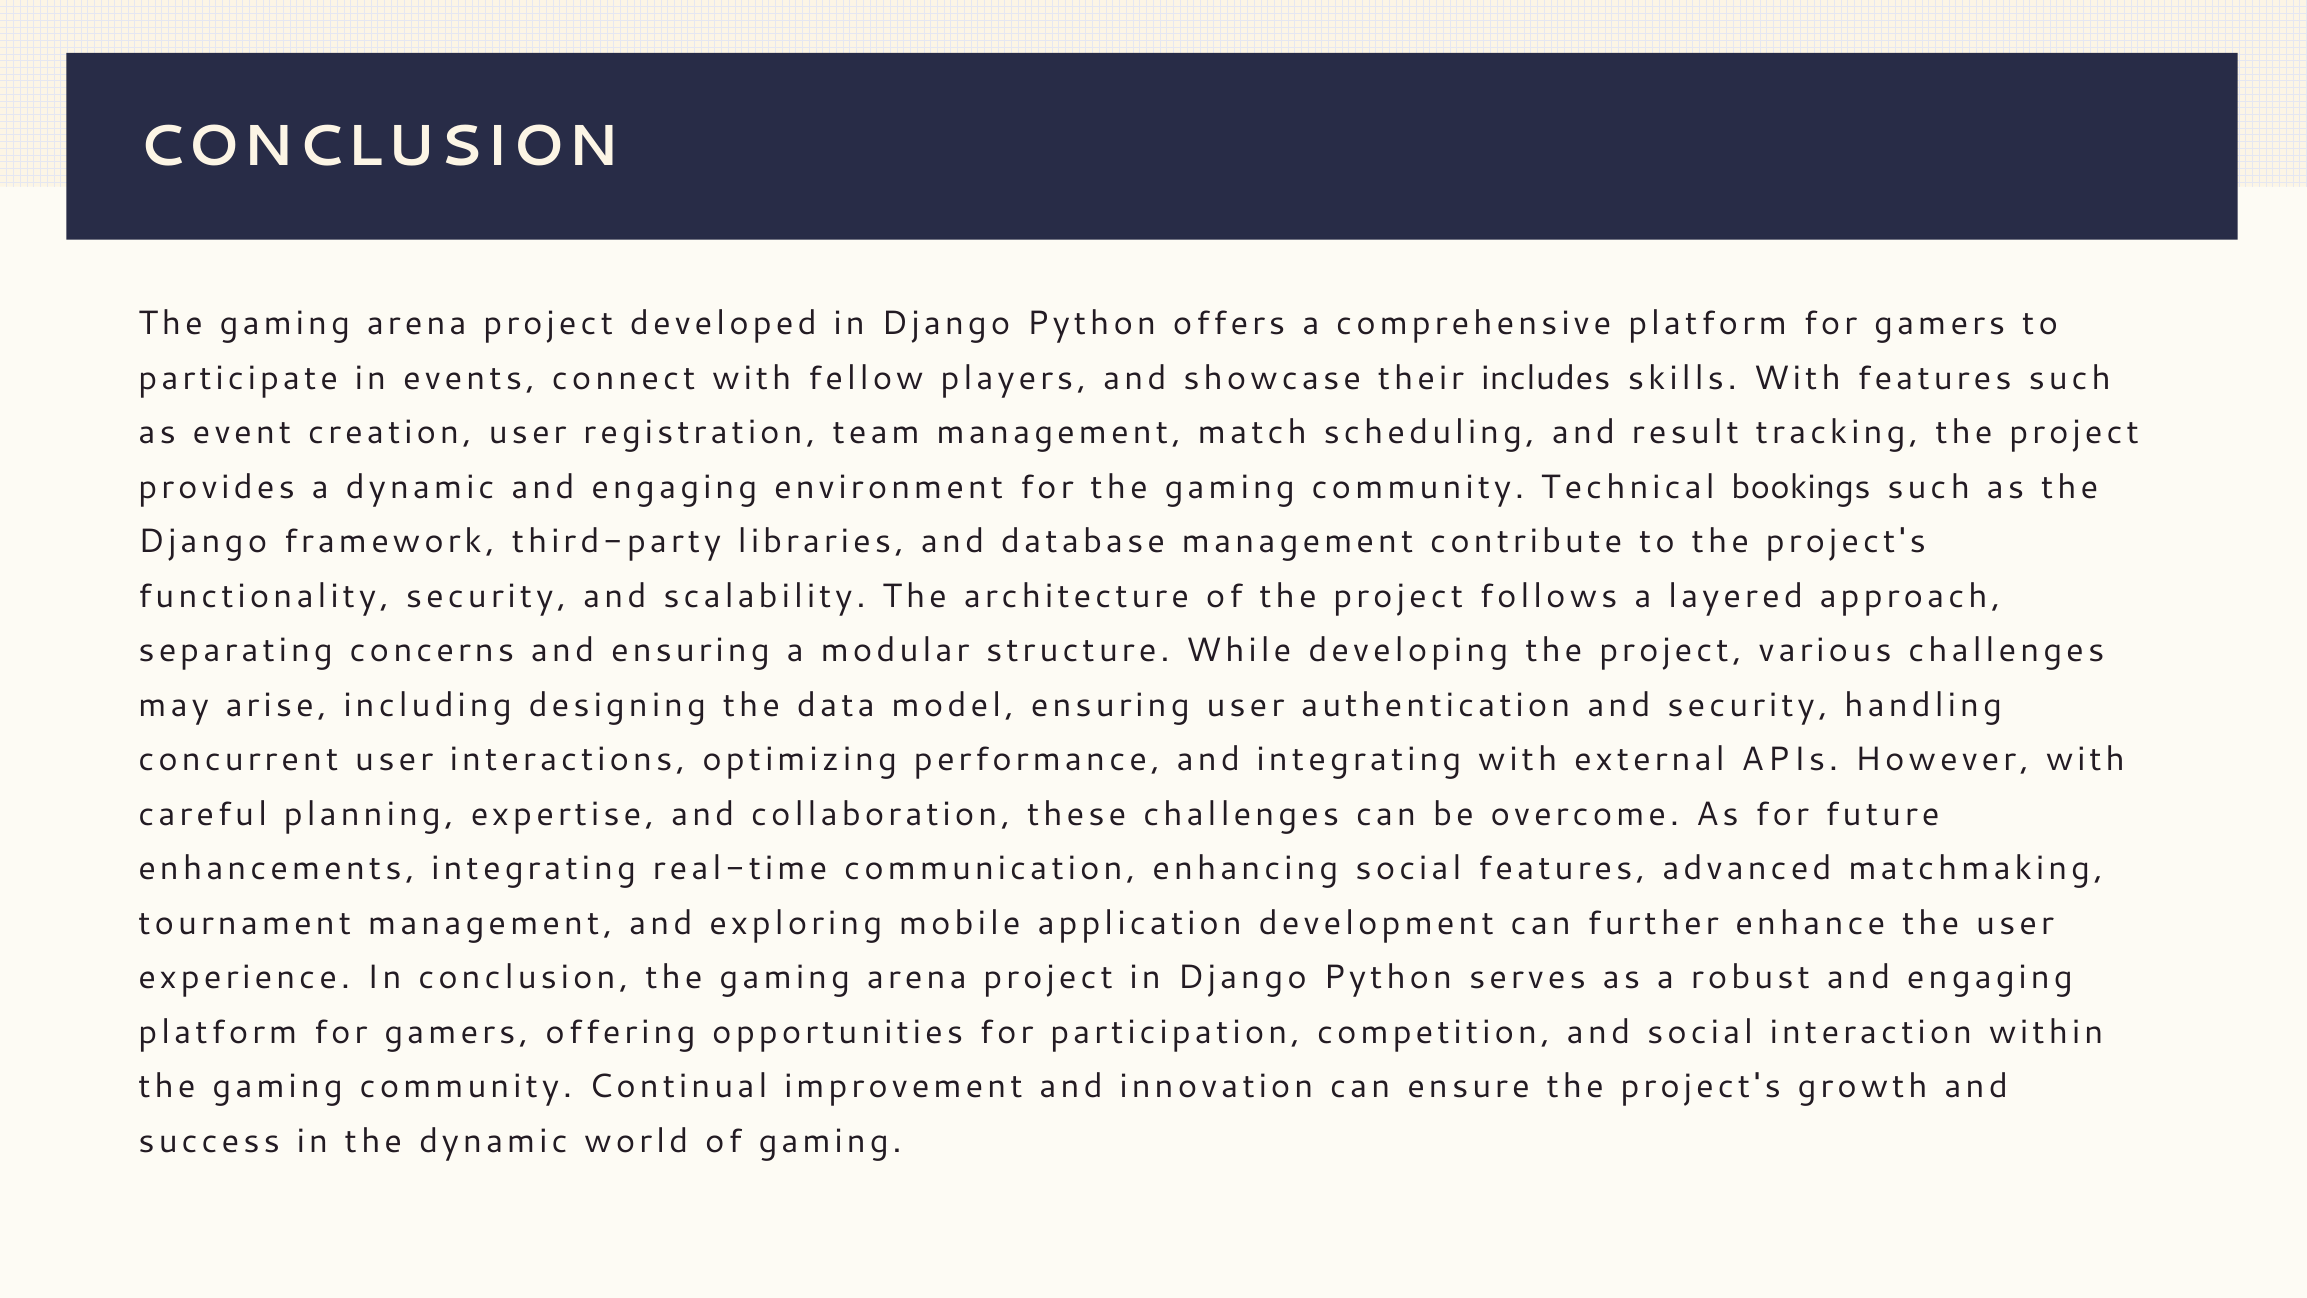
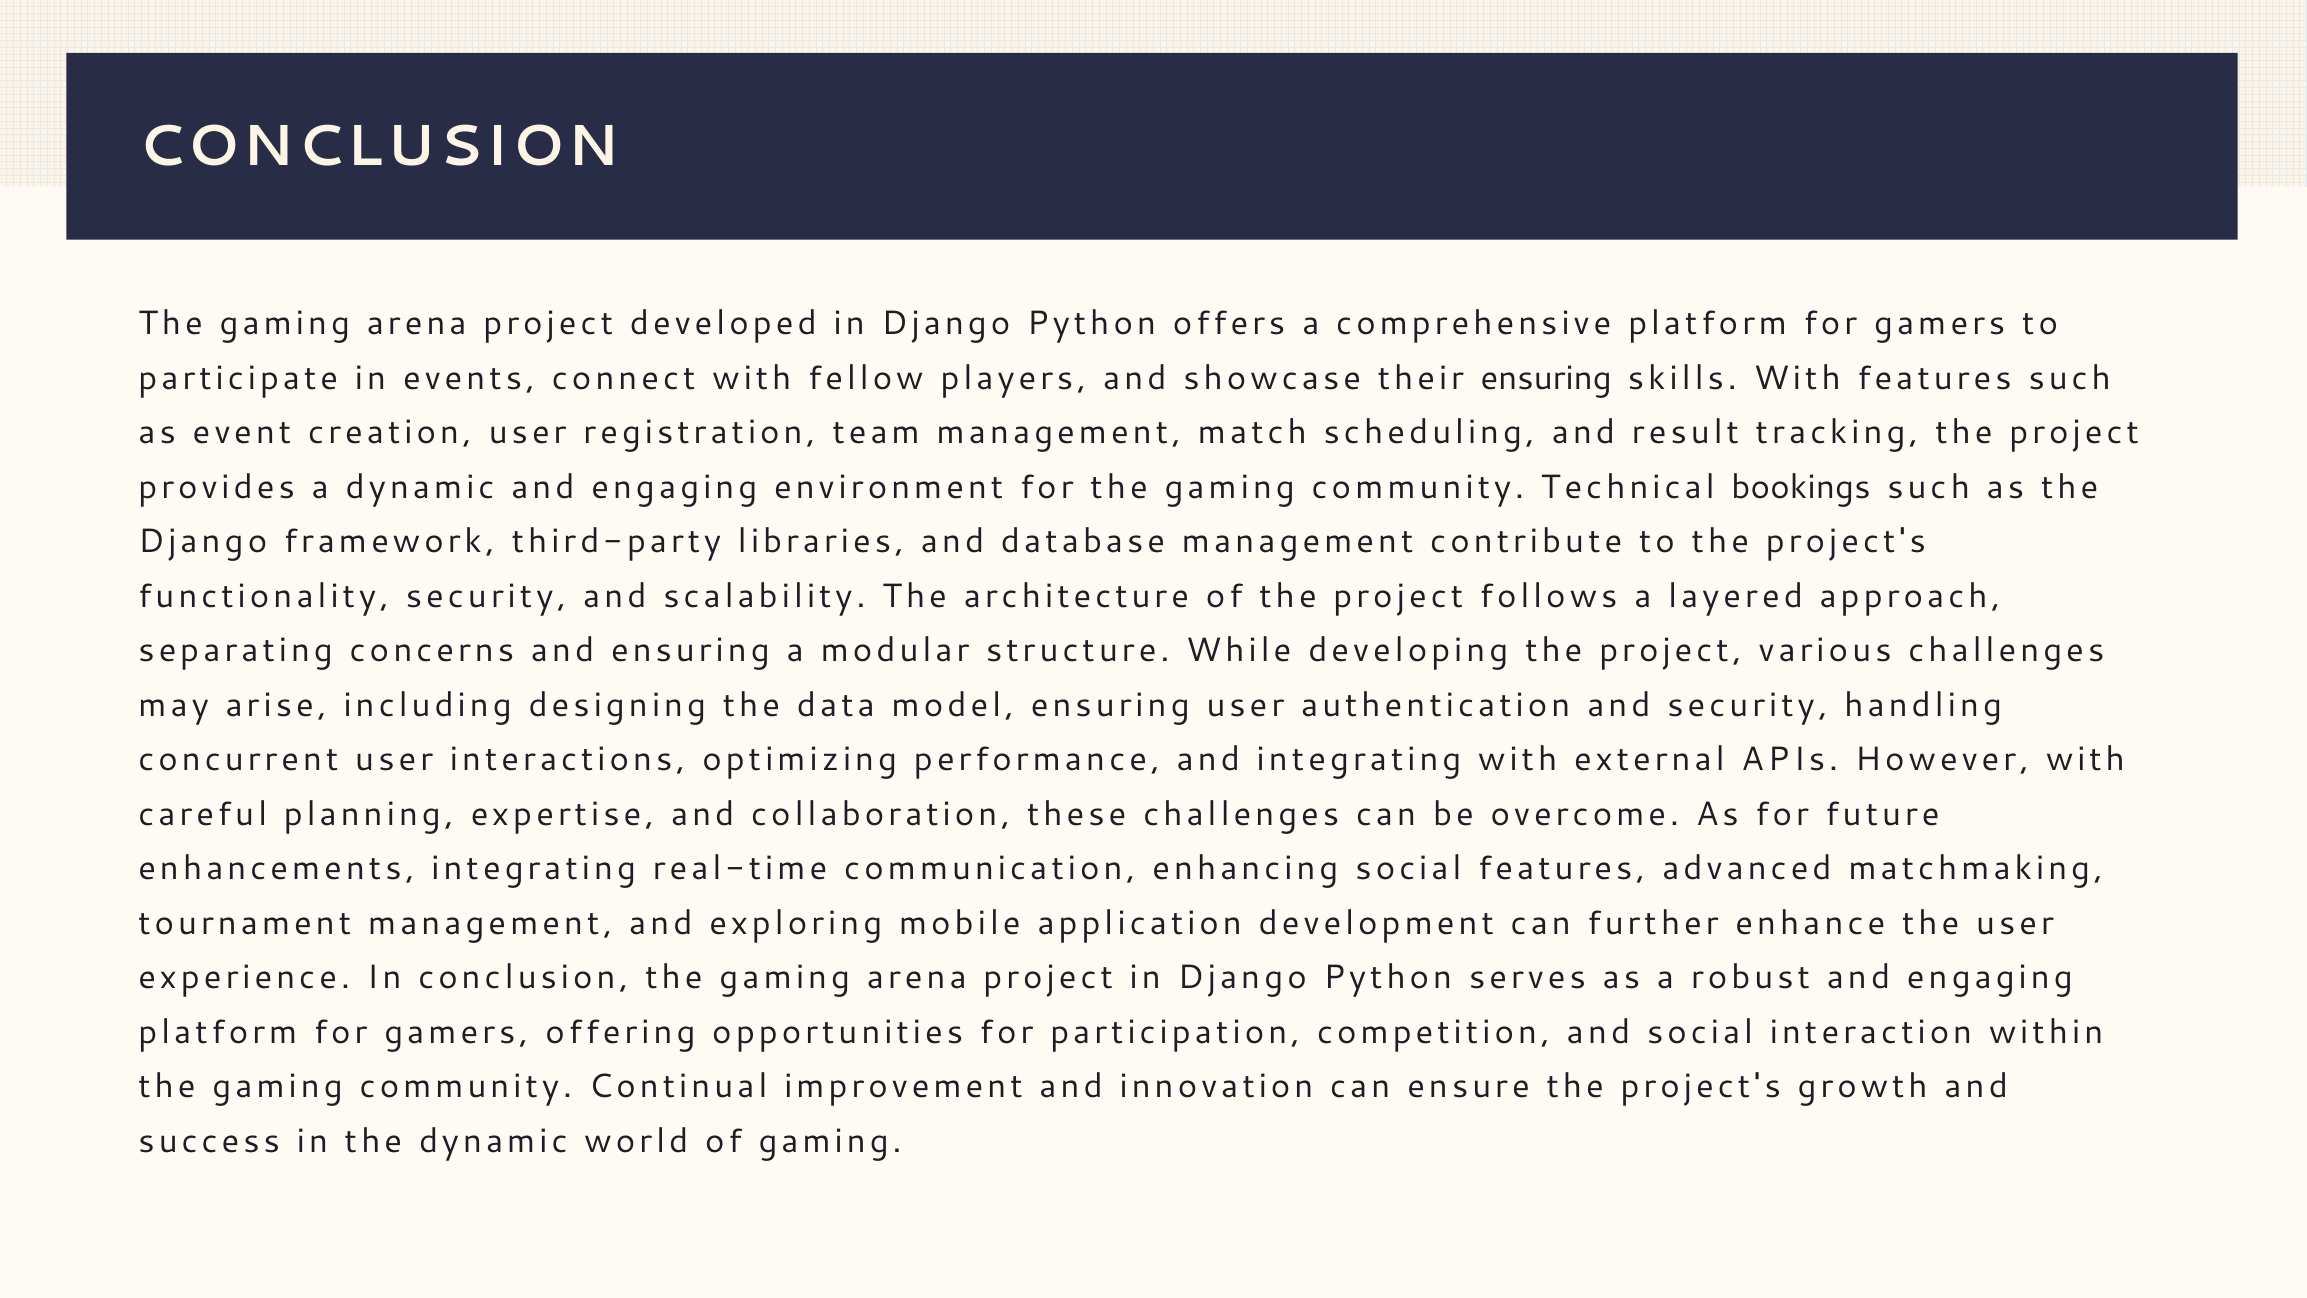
their includes: includes -> ensuring (1546, 378)
